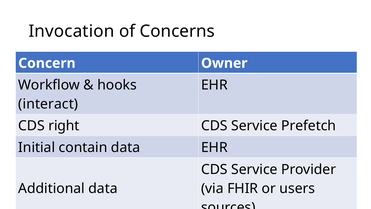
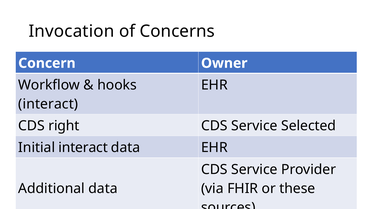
Prefetch: Prefetch -> Selected (309, 126)
Initial contain: contain -> interact (83, 147)
users: users -> these (297, 188)
